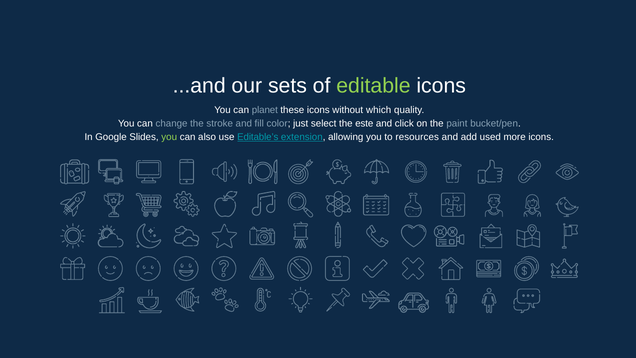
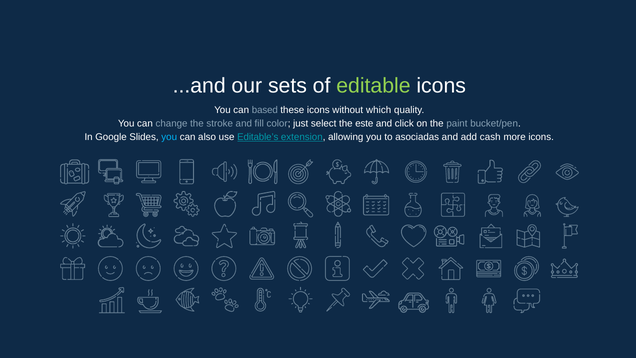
planet: planet -> based (265, 110)
you colour: light green -> light blue (169, 137)
resources: resources -> asociadas (417, 137)
used: used -> cash (490, 137)
